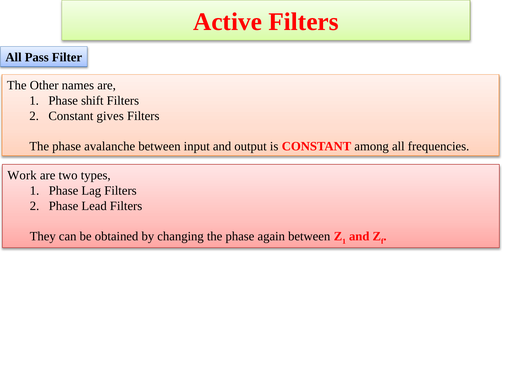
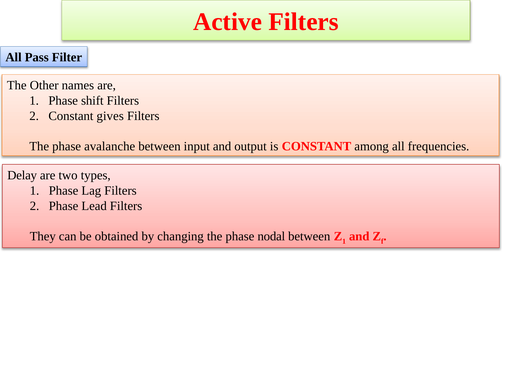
Work: Work -> Delay (22, 175)
again: again -> nodal (271, 236)
